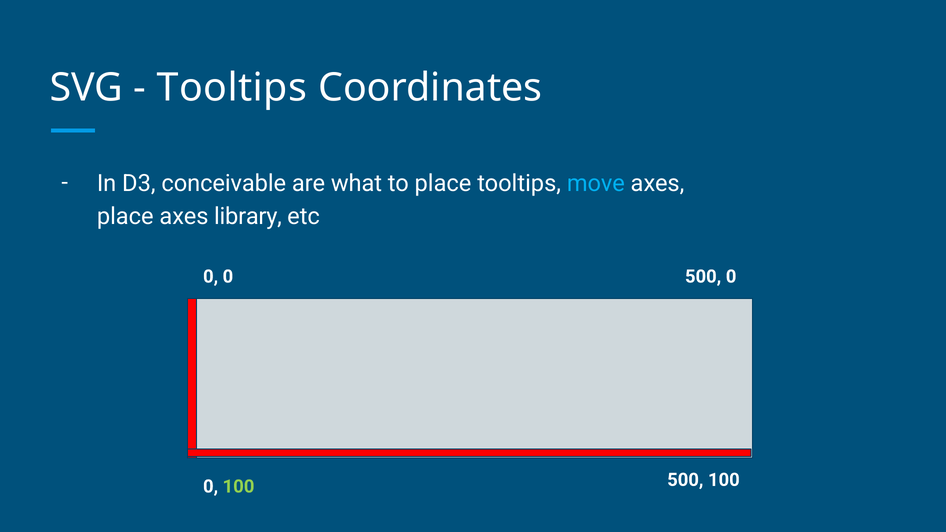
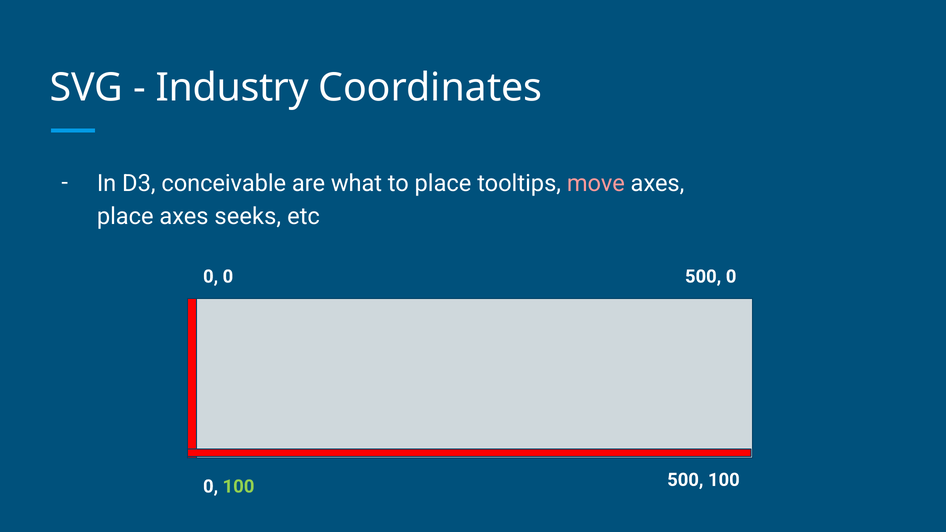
Tooltips: Tooltips -> Industry (232, 88)
move colour: light blue -> pink (596, 184)
library: library -> seeks (248, 216)
